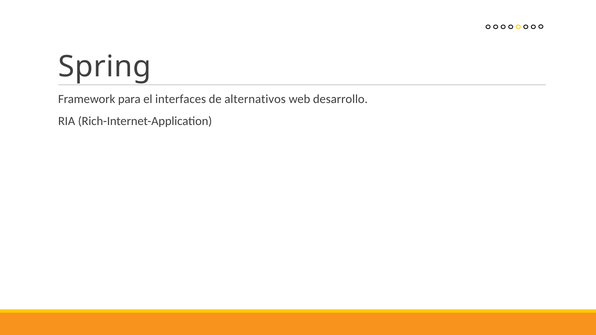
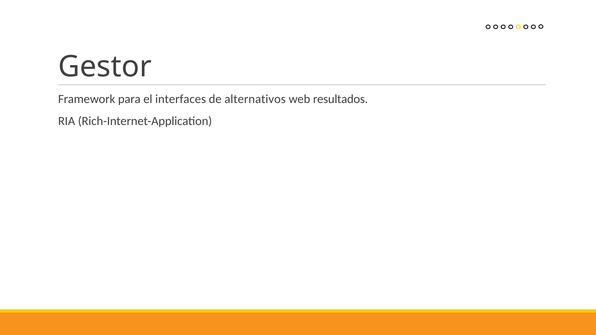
Spring: Spring -> Gestor (105, 67)
desarrollo: desarrollo -> resultados (340, 99)
